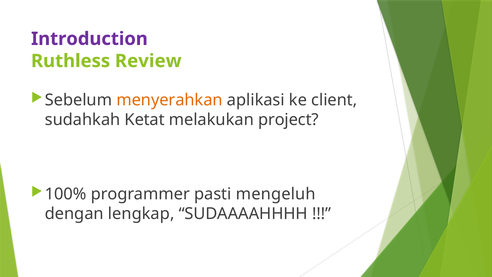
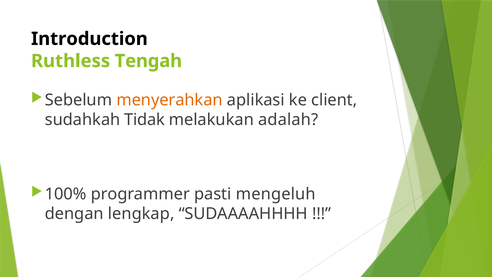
Introduction colour: purple -> black (89, 39)
Review: Review -> Tengah (148, 61)
Ketat: Ketat -> Tidak (145, 120)
project: project -> adalah (288, 120)
